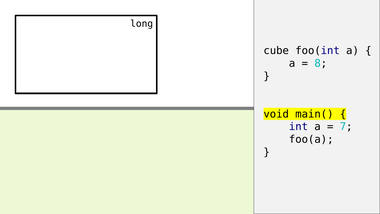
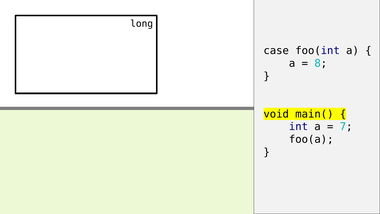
cube: cube -> case (276, 51)
